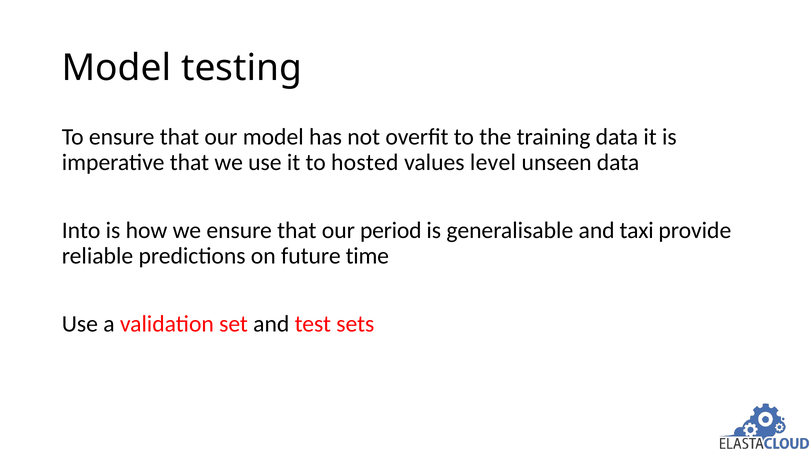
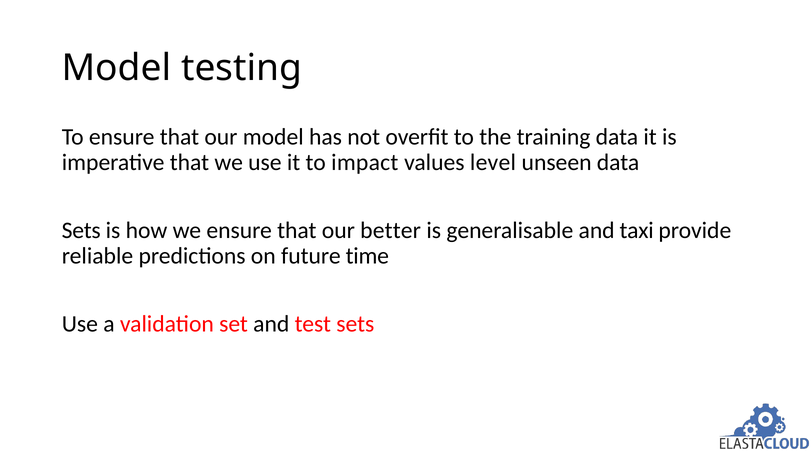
hosted: hosted -> impact (365, 163)
Into: Into -> Sets (81, 231)
period: period -> better (391, 231)
